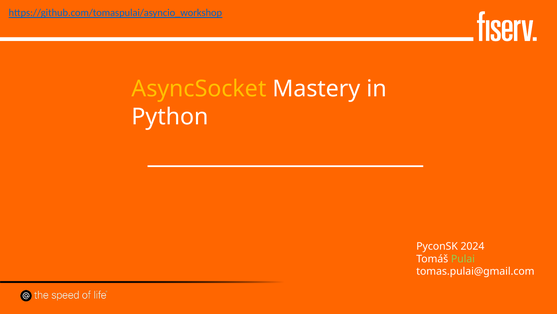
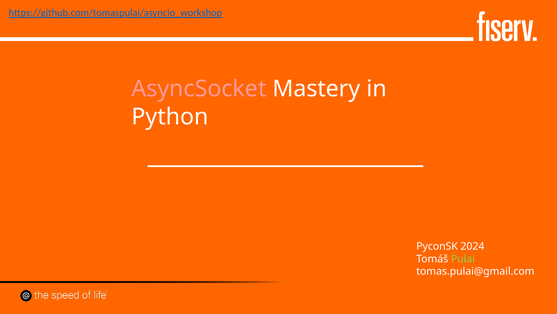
AsyncSocket colour: yellow -> pink (199, 89)
